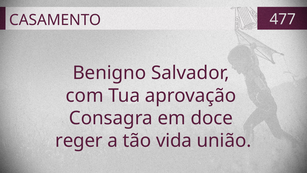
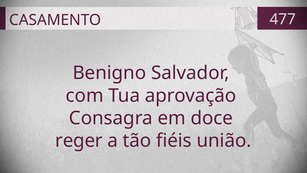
vida: vida -> fiéis (174, 140)
